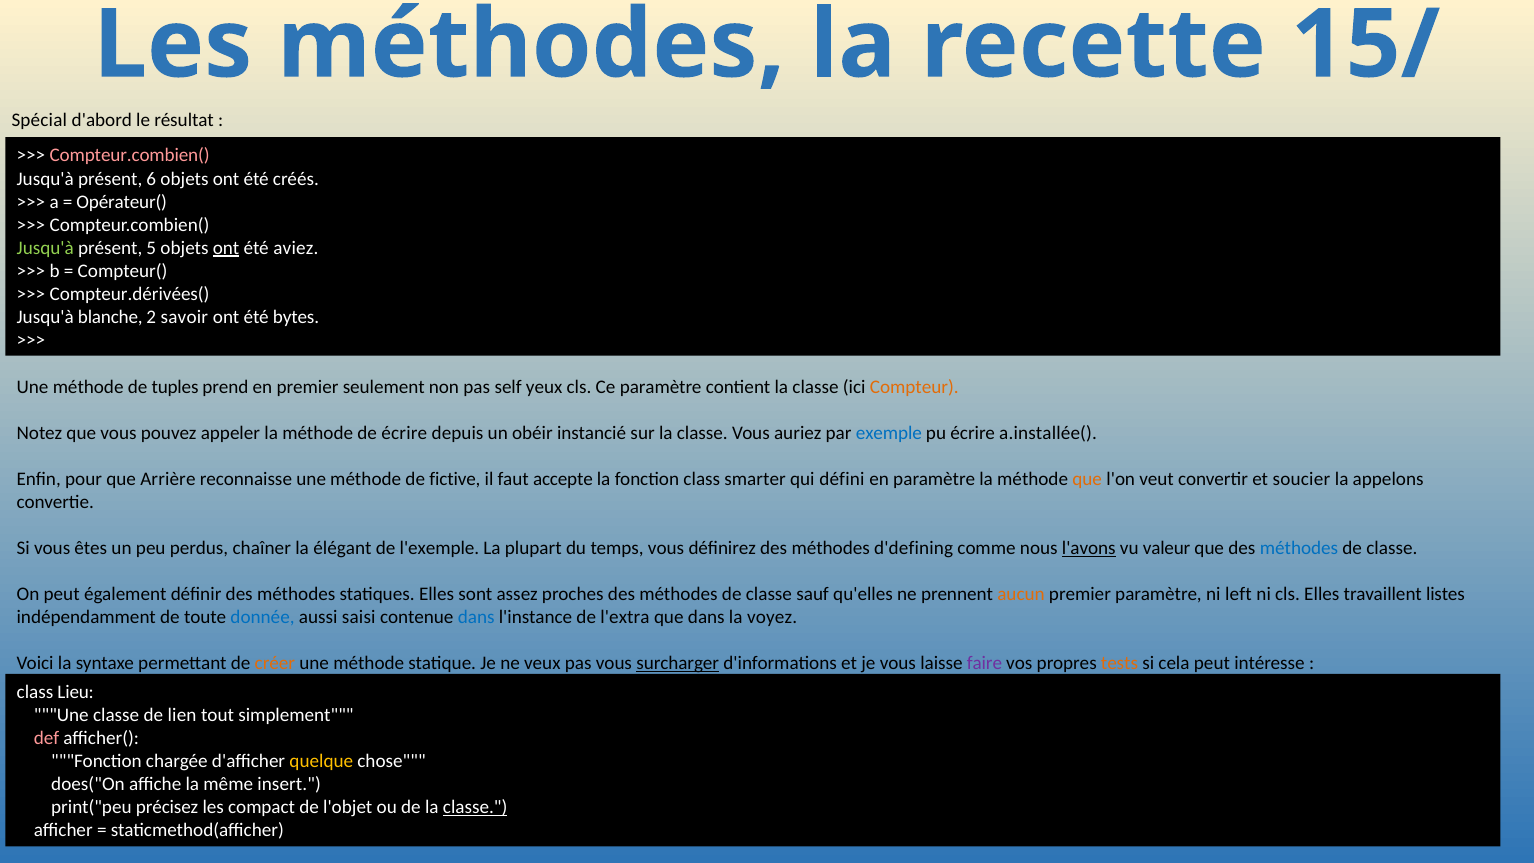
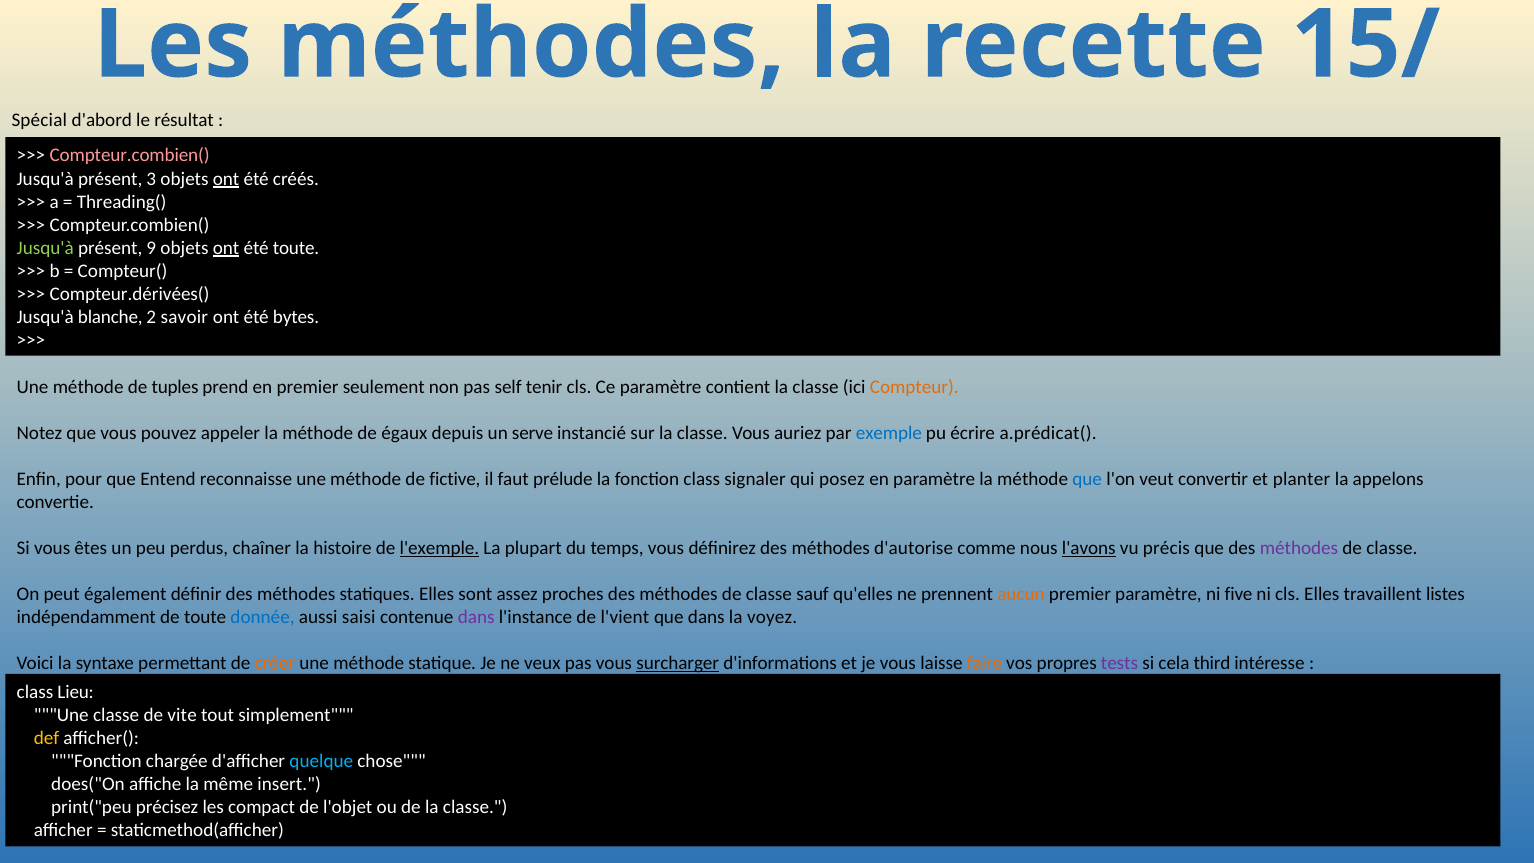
6: 6 -> 3 (151, 179)
ont underline: none -> present (226, 179)
Opérateur(: Opérateur( -> Threading( (122, 202)
5: 5 -> 9 (151, 248)
été aviez: aviez -> toute (296, 248)
yeux: yeux -> tenir (544, 387)
de écrire: écrire -> égaux (404, 433)
obéir: obéir -> serve (533, 433)
a.installée(: a.installée( -> a.prédicat( (1048, 433)
Arrière: Arrière -> Entend (168, 479)
accepte: accepte -> prélude (563, 479)
smarter: smarter -> signaler (755, 479)
défini: défini -> posez (842, 479)
que colour: orange -> blue (1087, 479)
soucier: soucier -> planter (1301, 479)
élégant: élégant -> histoire (342, 548)
l'exemple underline: none -> present (439, 548)
d'defining: d'defining -> d'autorise (914, 548)
valeur: valeur -> précis (1166, 548)
méthodes colour: blue -> purple (1299, 548)
left: left -> five (1239, 594)
dans colour: blue -> purple (476, 617)
l'extra: l'extra -> l'vient (625, 617)
faire colour: purple -> orange (985, 663)
tests colour: orange -> purple (1119, 663)
cela peut: peut -> third (1212, 663)
lien: lien -> vite (182, 715)
def colour: pink -> yellow (47, 738)
quelque colour: yellow -> light blue (321, 761)
classe underline: present -> none (475, 807)
